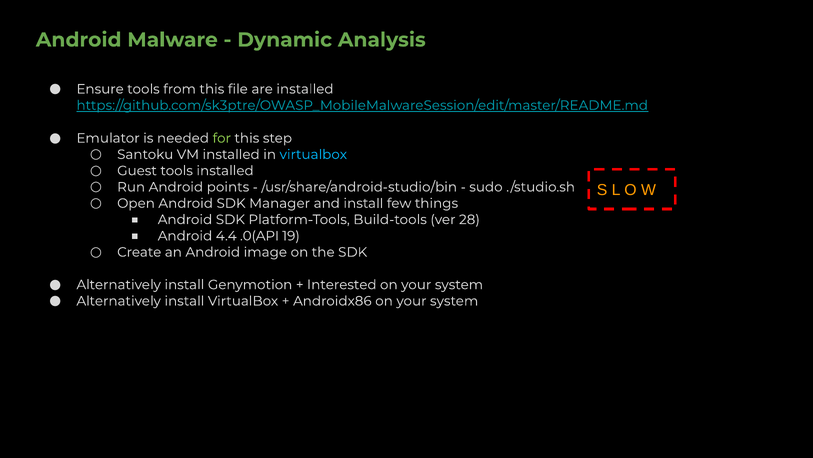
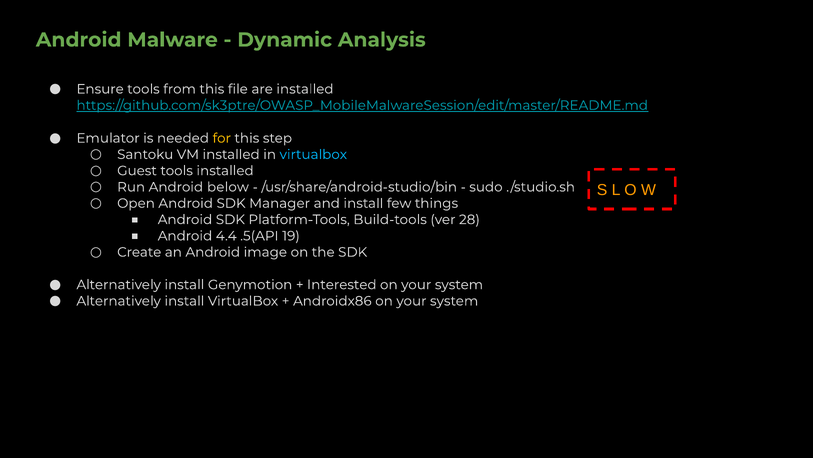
for colour: light green -> yellow (222, 138)
points: points -> below (228, 187)
.0(API: .0(API -> .5(API (259, 236)
